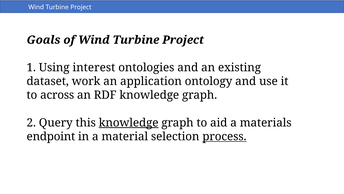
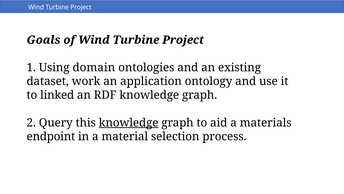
interest: interest -> domain (94, 67)
across: across -> linked (57, 95)
process underline: present -> none (224, 136)
